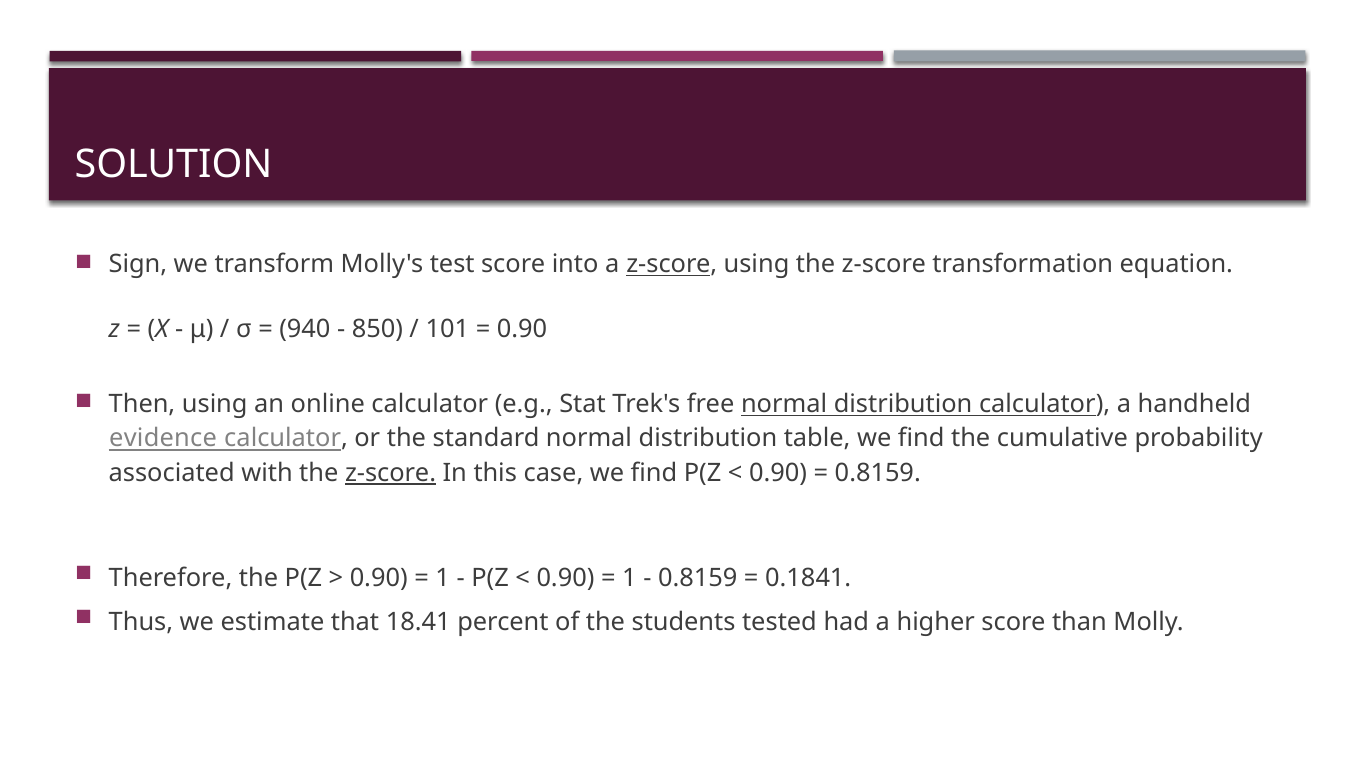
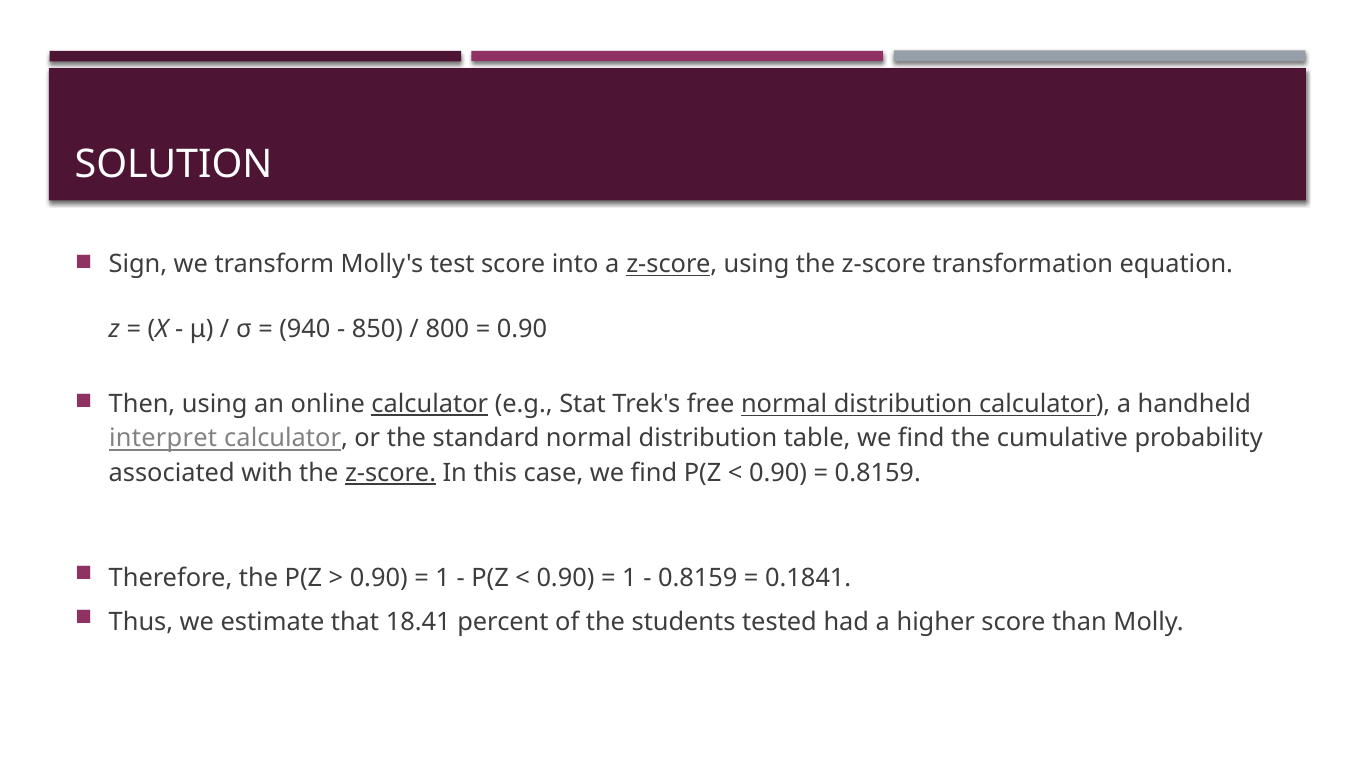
101: 101 -> 800 (447, 329)
calculator underline: none -> present (430, 404)
evidence: evidence -> interpret (163, 439)
